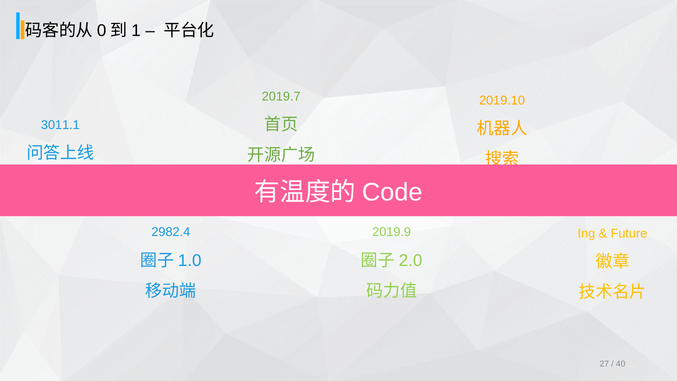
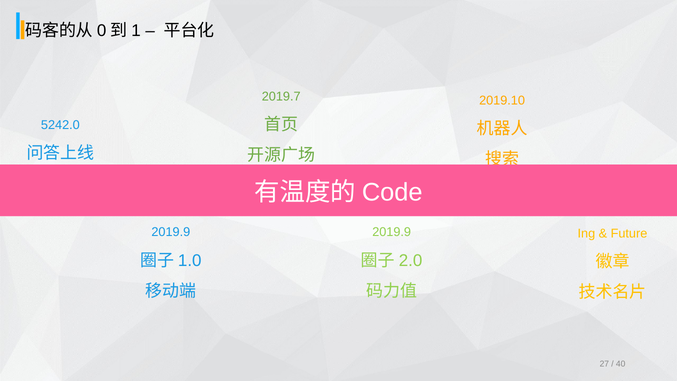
3011.1: 3011.1 -> 5242.0 (60, 125)
2982.4: 2982.4 -> 2019.9 (171, 232)
